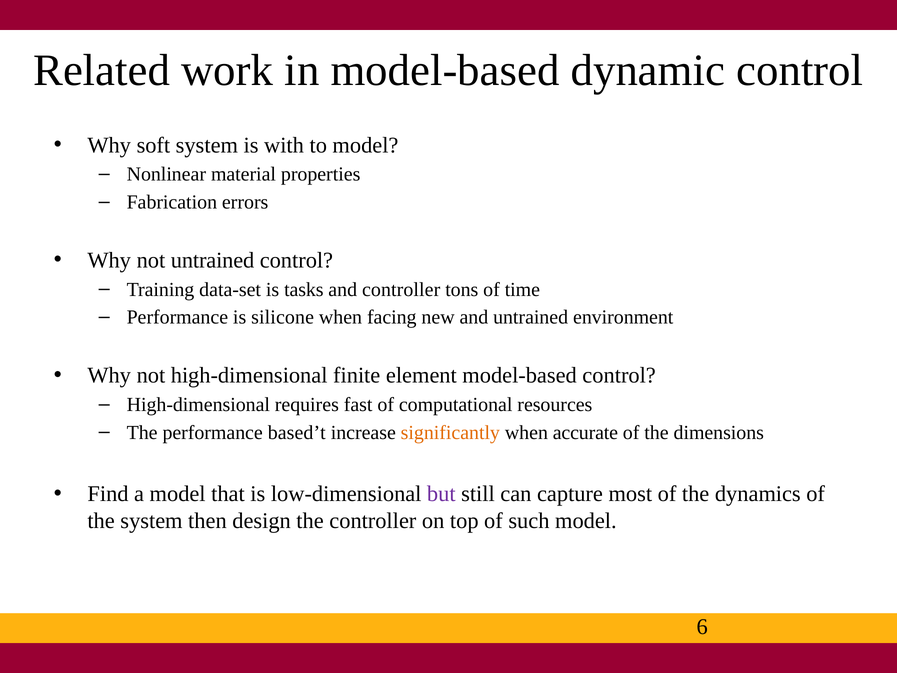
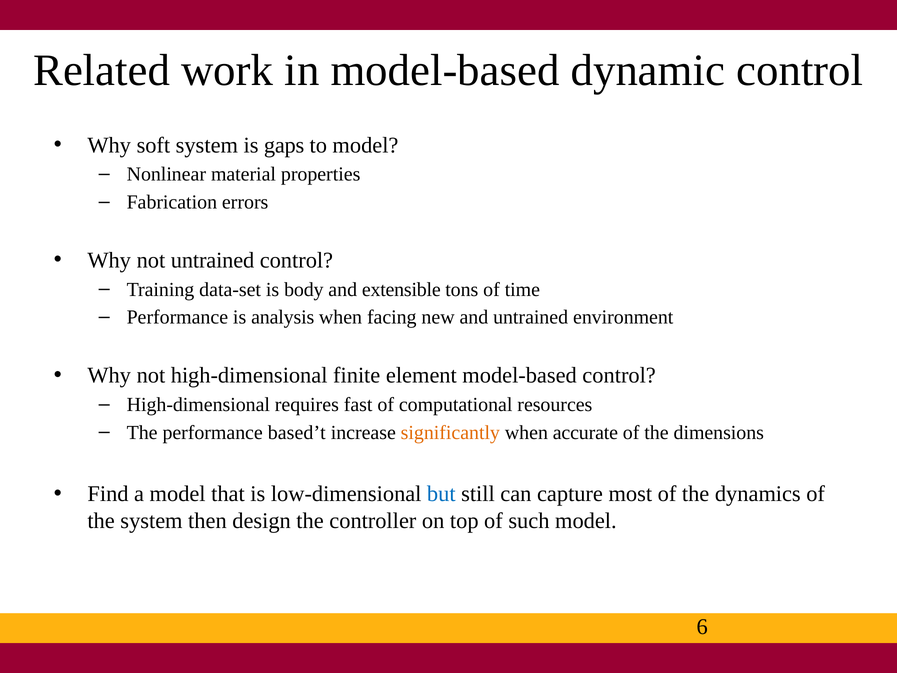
with: with -> gaps (284, 145)
tasks: tasks -> body (304, 289)
and controller: controller -> extensible (401, 289)
silicone: silicone -> analysis (283, 317)
but colour: purple -> blue (441, 494)
